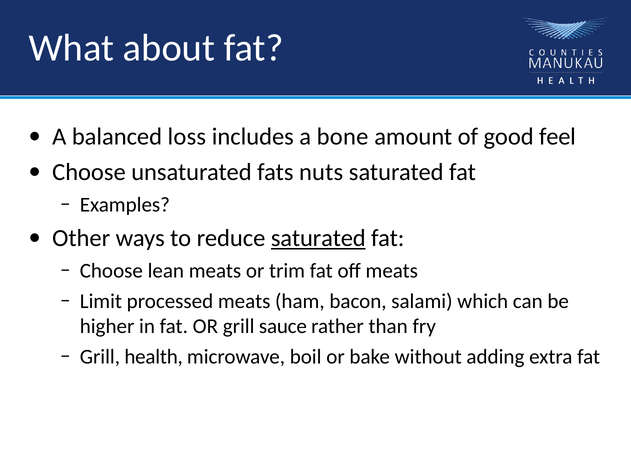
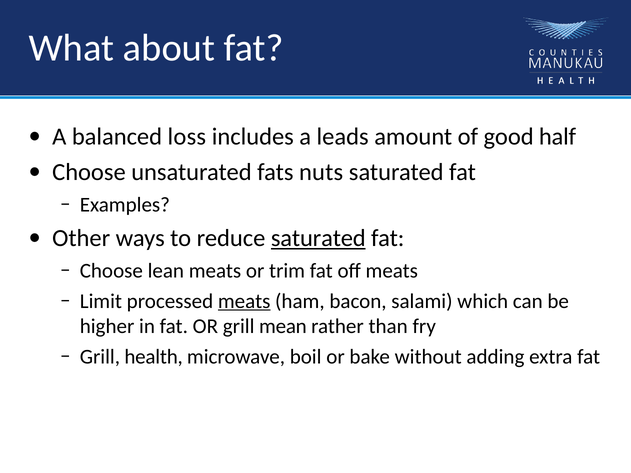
bone: bone -> leads (343, 137)
feel: feel -> half (557, 137)
meats underline: none -> present (244, 301)
sauce: sauce -> mean (283, 326)
